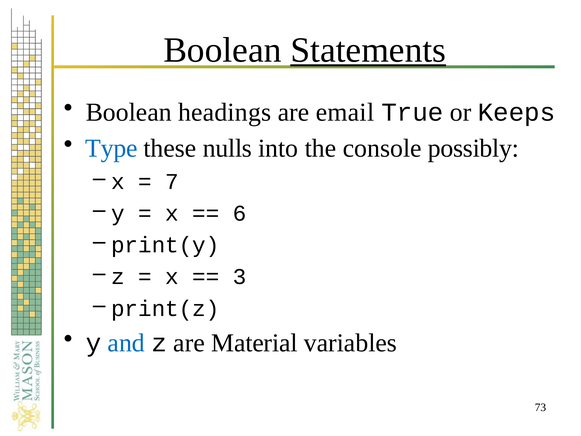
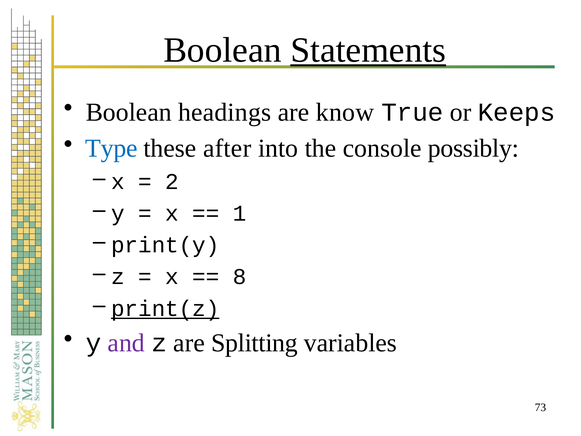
email: email -> know (345, 112)
nulls: nulls -> after (227, 148)
7: 7 -> 2 (172, 182)
6: 6 -> 1 (240, 213)
3: 3 -> 8 (240, 277)
print(z underline: none -> present (165, 308)
and colour: blue -> purple (126, 343)
Material: Material -> Splitting (254, 343)
